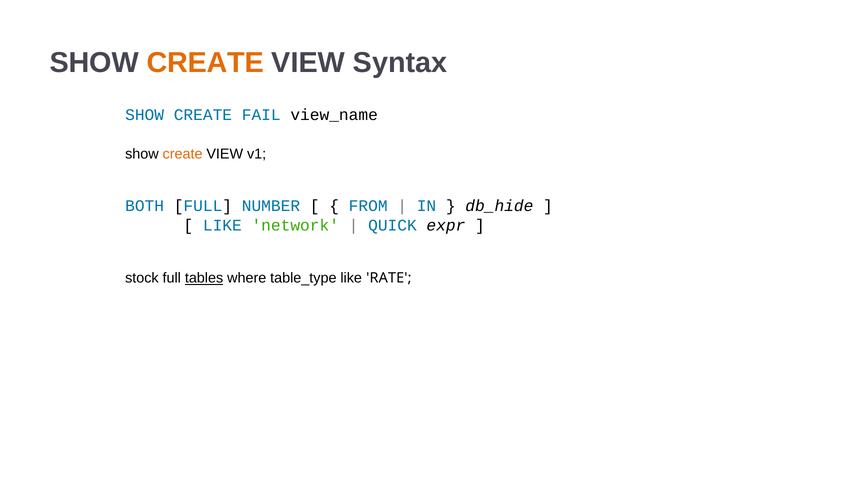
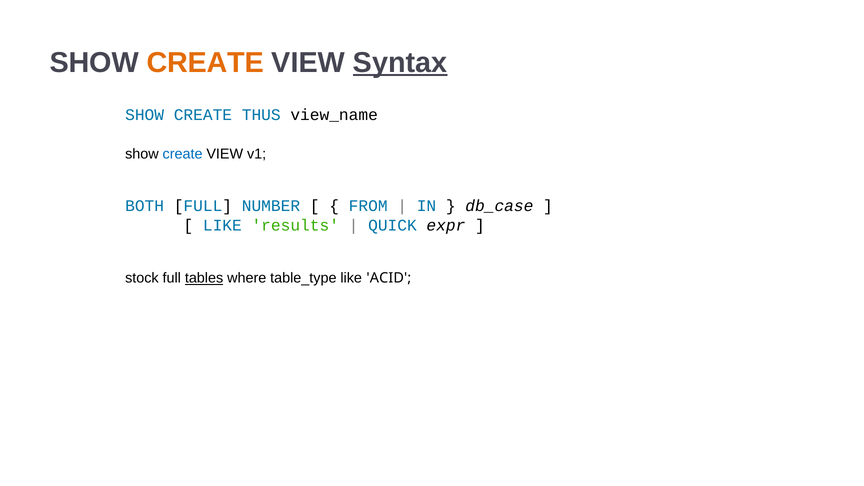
Syntax underline: none -> present (400, 63)
FAIL: FAIL -> THUS (261, 115)
create colour: orange -> blue (183, 154)
db_hide: db_hide -> db_case (499, 206)
network: network -> results (295, 225)
RATE: RATE -> ACID (389, 278)
